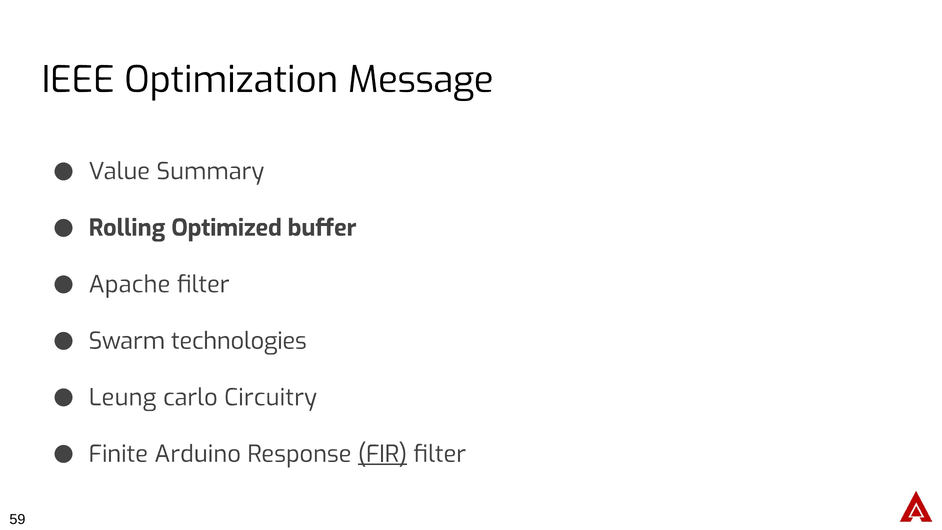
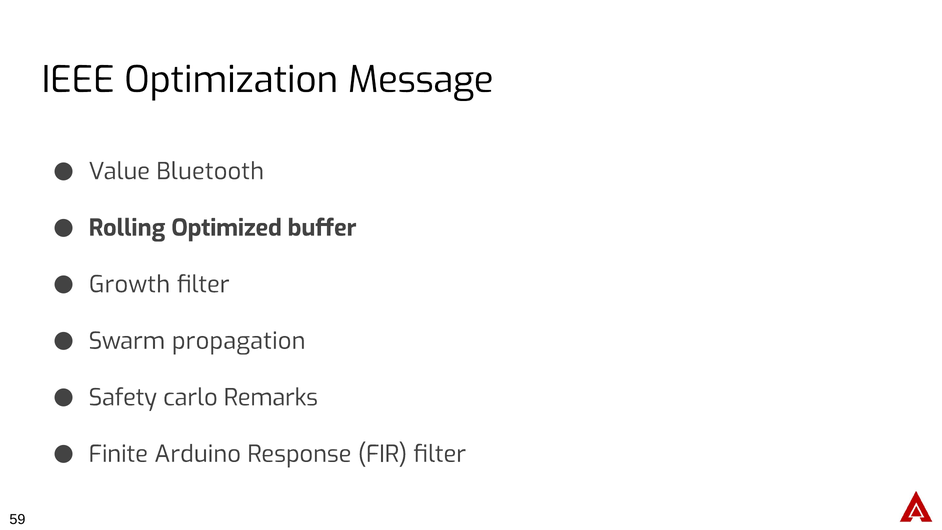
Summary: Summary -> Bluetooth (210, 171)
Apache: Apache -> Growth (130, 284)
technologies: technologies -> propagation (239, 341)
Leung: Leung -> Safety (123, 397)
Circuitry: Circuitry -> Remarks (271, 397)
FIR underline: present -> none (383, 454)
